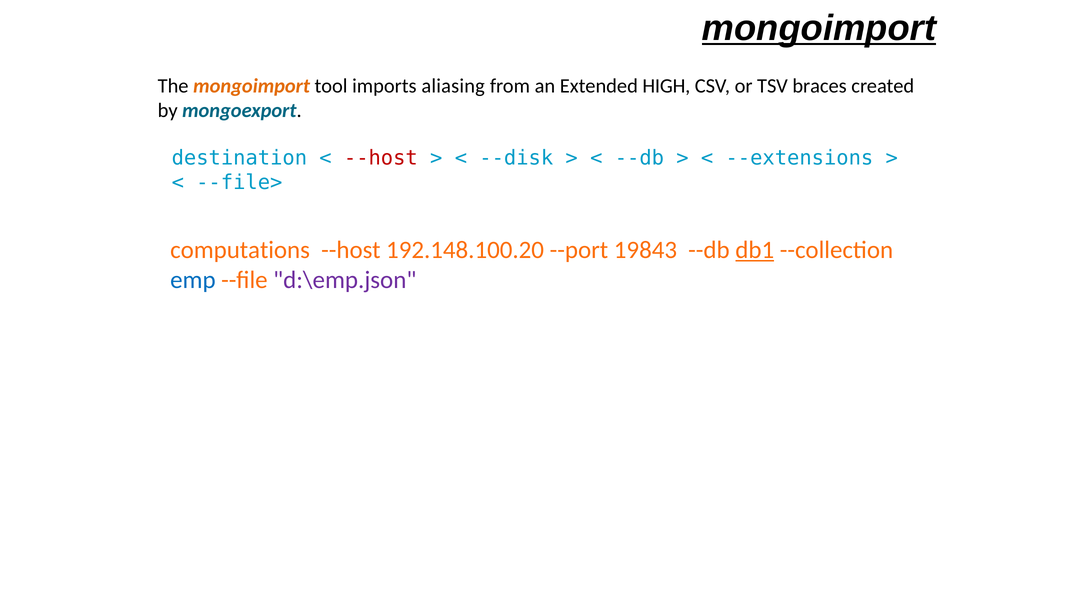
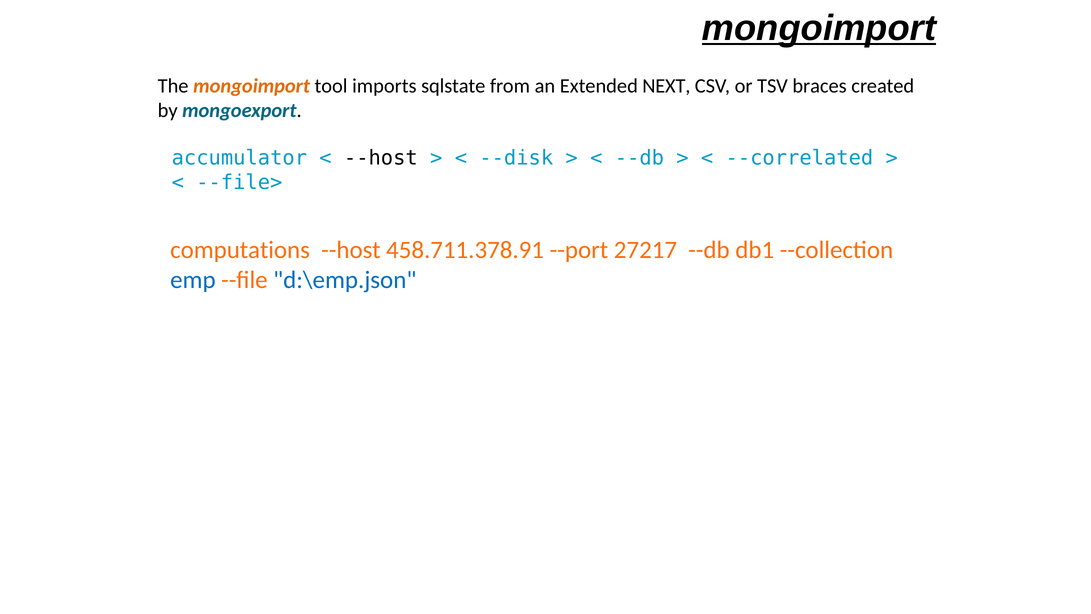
aliasing: aliasing -> sqlstate (453, 86)
HIGH: HIGH -> NEXT (666, 86)
destination: destination -> accumulator (239, 158)
--host colour: red -> black (381, 158)
--extensions: --extensions -> --correlated (799, 158)
192.148.100.20: 192.148.100.20 -> 458.711.378.91 (465, 250)
19843: 19843 -> 27217 (645, 250)
db1 underline: present -> none (755, 250)
d:\emp.json colour: purple -> blue (345, 280)
